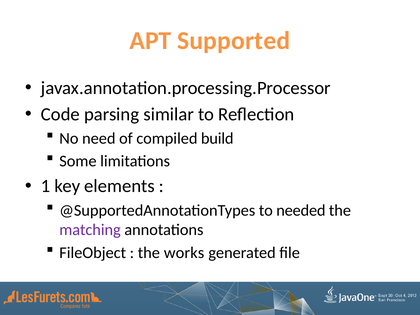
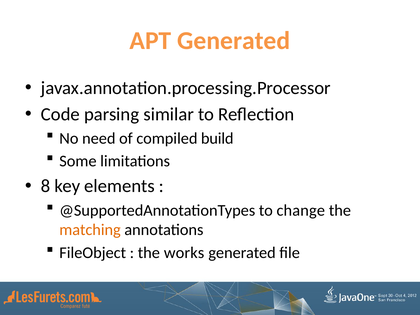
APT Supported: Supported -> Generated (234, 41)
1: 1 -> 8 (46, 186)
needed: needed -> change (301, 210)
matching colour: purple -> orange (90, 230)
